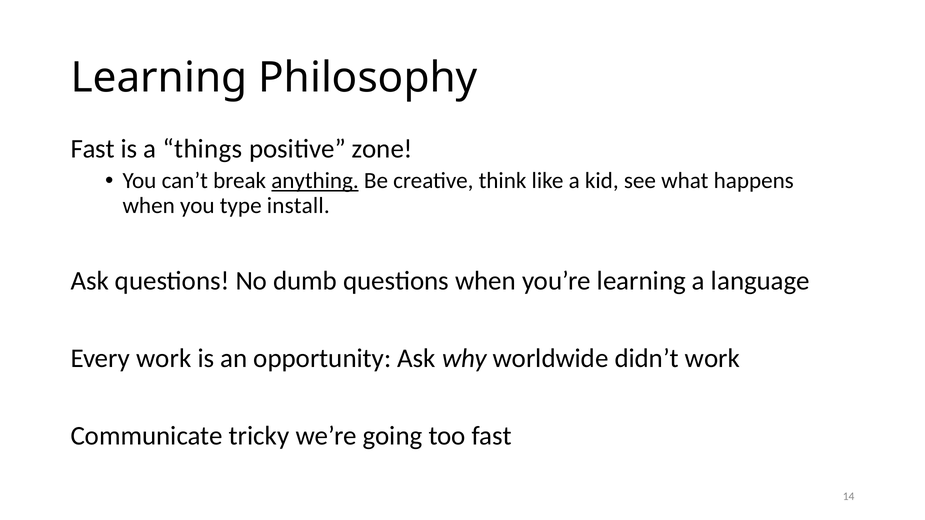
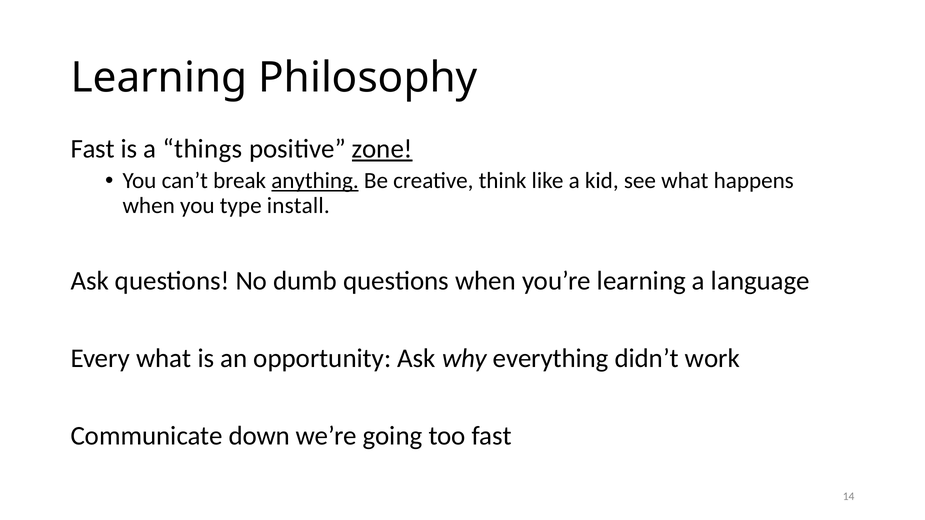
zone underline: none -> present (382, 149)
Every work: work -> what (164, 359)
worldwide: worldwide -> everything (551, 359)
tricky: tricky -> down (259, 436)
